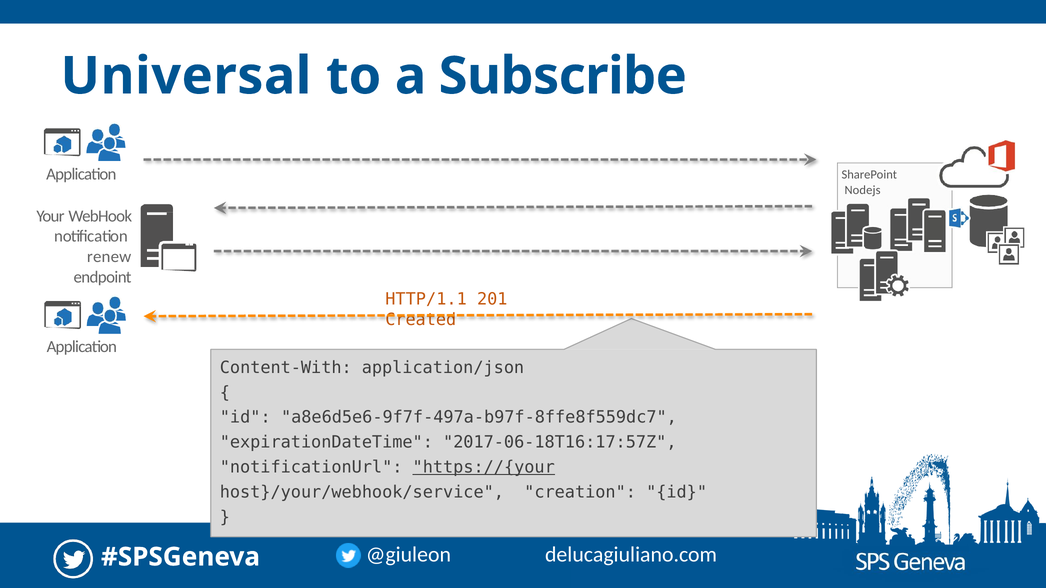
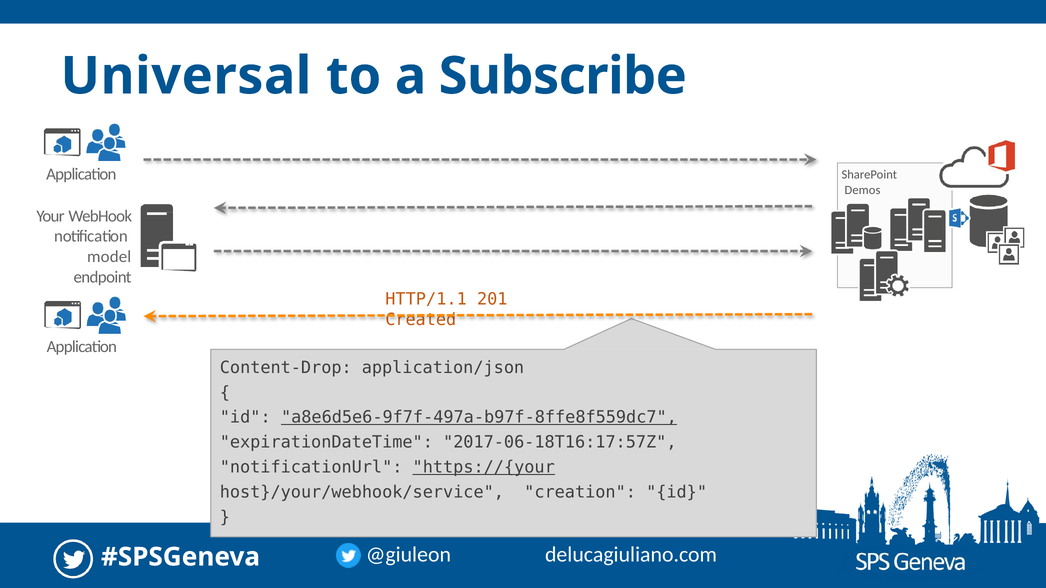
Nodejs: Nodejs -> Demos (863, 190)
renew: renew -> model (109, 257)
Content-With: Content-With -> Content-Drop (286, 368)
a8e6d5e6-9f7f-497a-b97f-8ffe8f559dc7 underline: none -> present (479, 418)
